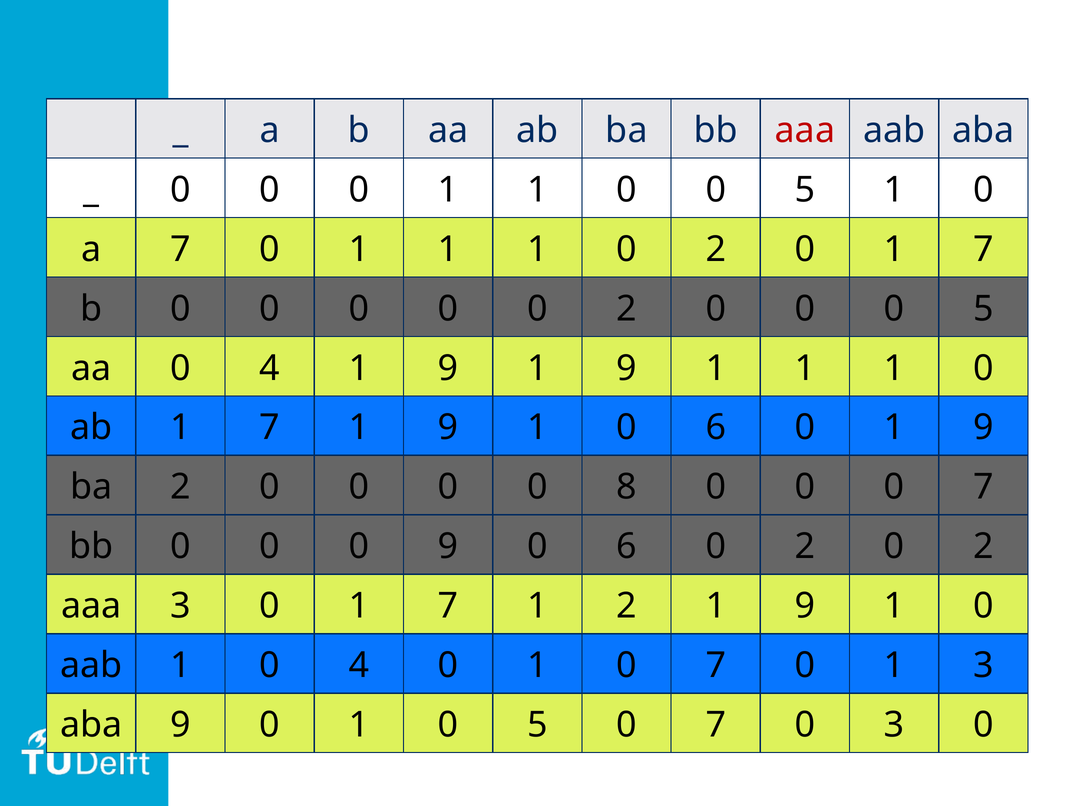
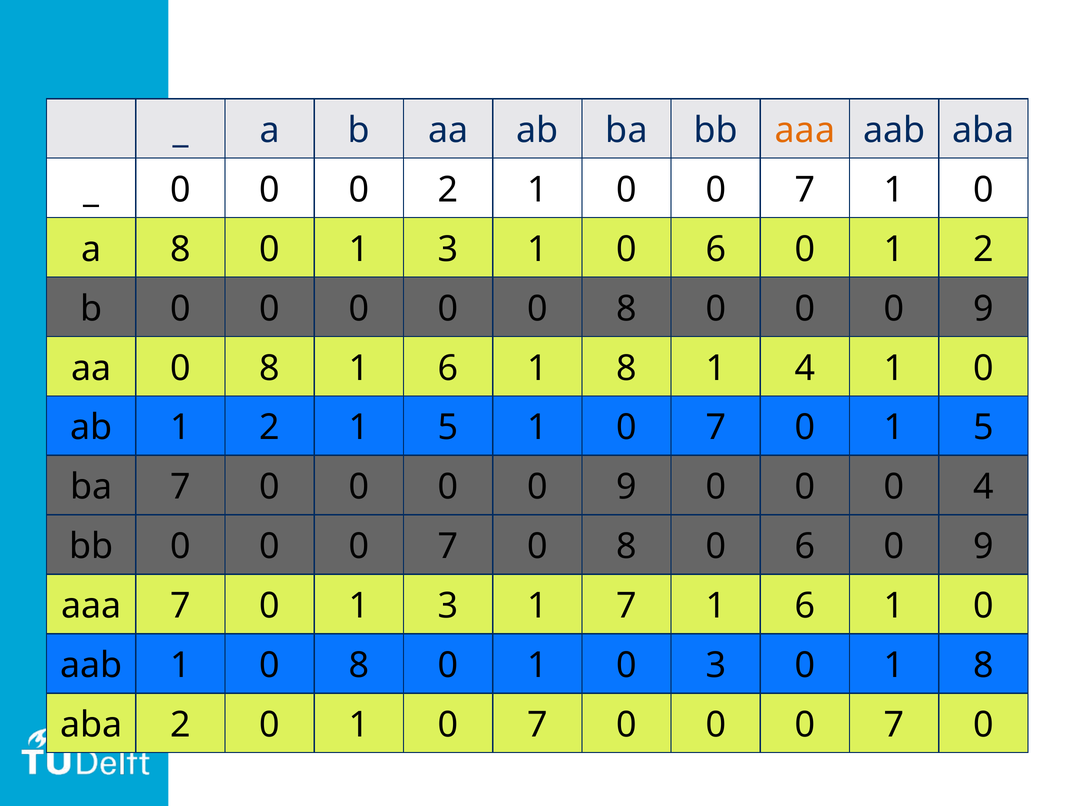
aaa colour: red -> orange (805, 130)
0 0 1: 1 -> 2 (448, 190)
1 0 0 5: 5 -> 7 (805, 190)
a 7: 7 -> 8 (180, 249)
1: 1 -> 3 (448, 249)
1 0 2: 2 -> 6 (716, 249)
7: 7 -> 2 (983, 249)
0 0 2: 2 -> 8 (627, 309)
5: 5 -> 9 (983, 309)
aa 0 4: 4 -> 8 (270, 368)
9: 9 -> 6 (448, 368)
9: 9 -> 8 (627, 368)
1: 1 -> 4 (805, 368)
ab 1 7: 7 -> 2 (270, 428)
9: 9 -> 5 (448, 428)
6: 6 -> 7 (716, 428)
0 1 9: 9 -> 5 (983, 428)
ba 2: 2 -> 7 (180, 487)
8: 8 -> 9 (627, 487)
0 0 7: 7 -> 4 (983, 487)
9: 9 -> 7 (448, 547)
6: 6 -> 8 (627, 547)
2: 2 -> 6 (805, 547)
2: 2 -> 9 (983, 547)
aaa 3: 3 -> 7 (180, 606)
7: 7 -> 3 (448, 606)
1 2: 2 -> 7 (627, 606)
9: 9 -> 6 (805, 606)
1 0 4: 4 -> 8 (359, 666)
1 0 7: 7 -> 3 (716, 666)
0 1 3: 3 -> 8 (983, 666)
aba 9: 9 -> 2 (180, 725)
0 1 0 5: 5 -> 7 (537, 725)
7: 7 -> 0 (716, 725)
3: 3 -> 7 (894, 725)
